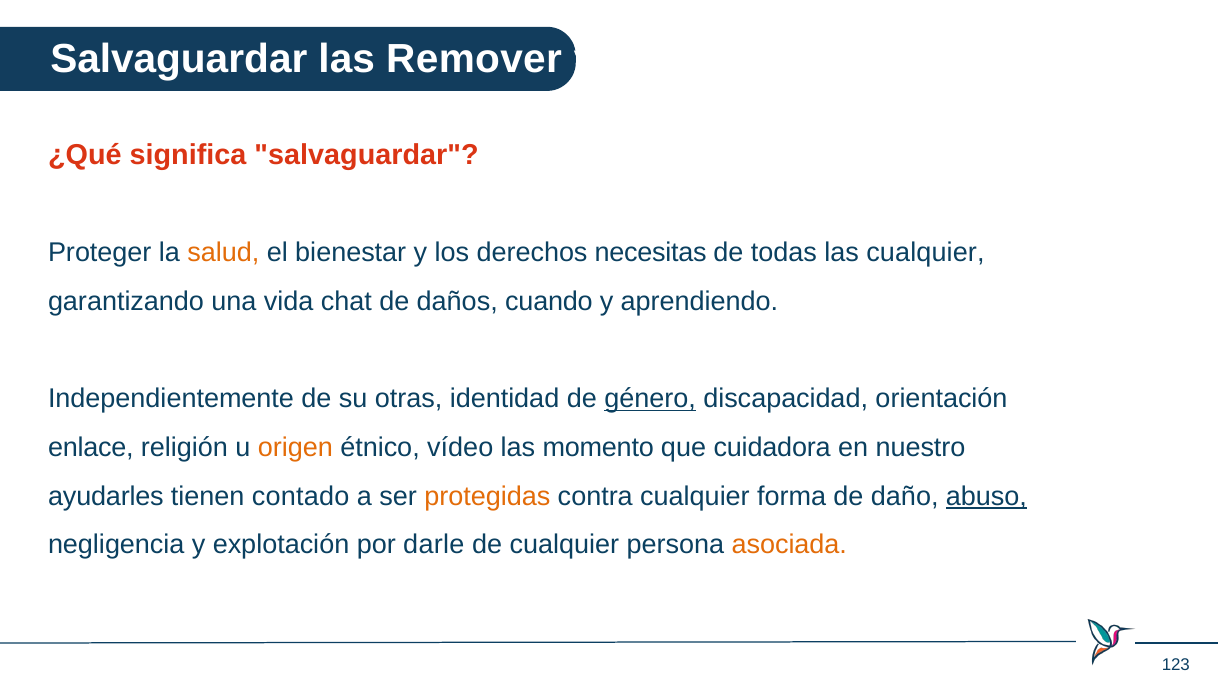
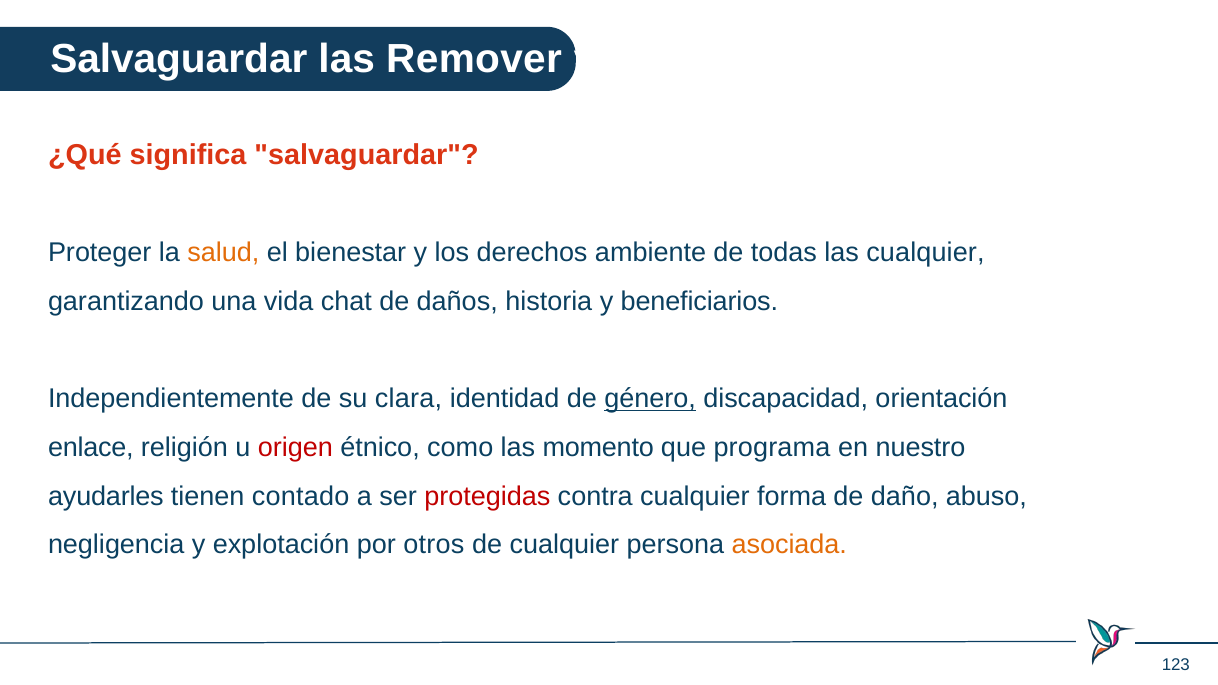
necesitas: necesitas -> ambiente (651, 253)
cuando: cuando -> historia (549, 302)
aprendiendo: aprendiendo -> beneficiarios (699, 302)
otras: otras -> clara (409, 399)
origen colour: orange -> red (295, 448)
vídeo: vídeo -> como (460, 448)
cuidadora: cuidadora -> programa (772, 448)
protegidas colour: orange -> red (487, 496)
abuso underline: present -> none (986, 496)
darle: darle -> otros (434, 545)
